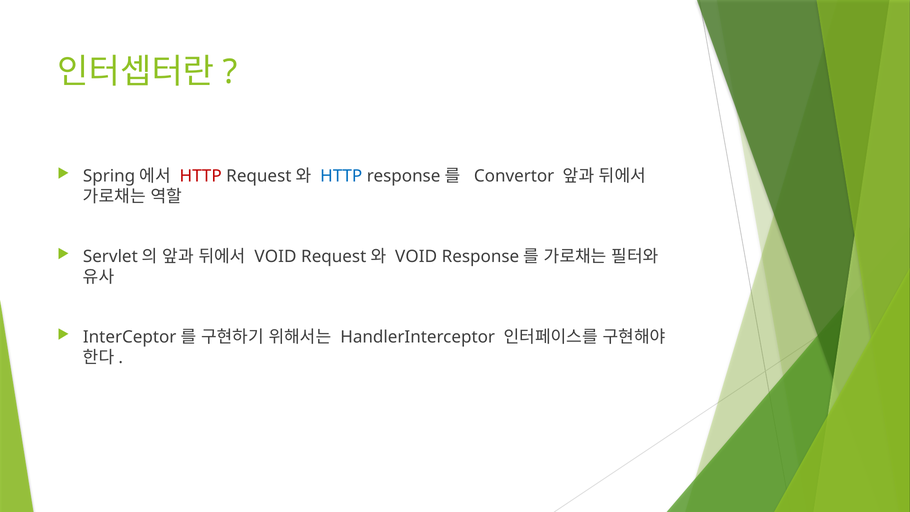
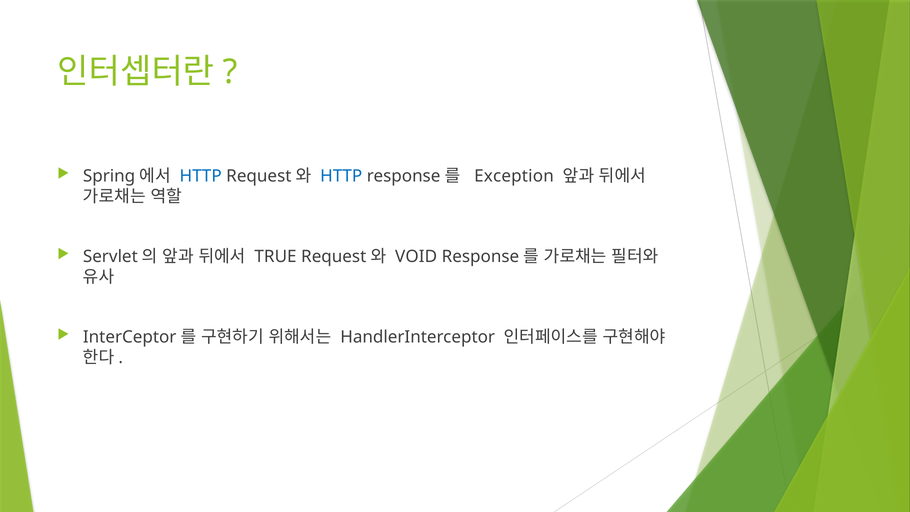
HTTP colour: red -> blue (201, 176)
Convertor: Convertor -> Exception (514, 176)
VOID: VOID -> TRUE (276, 257)
